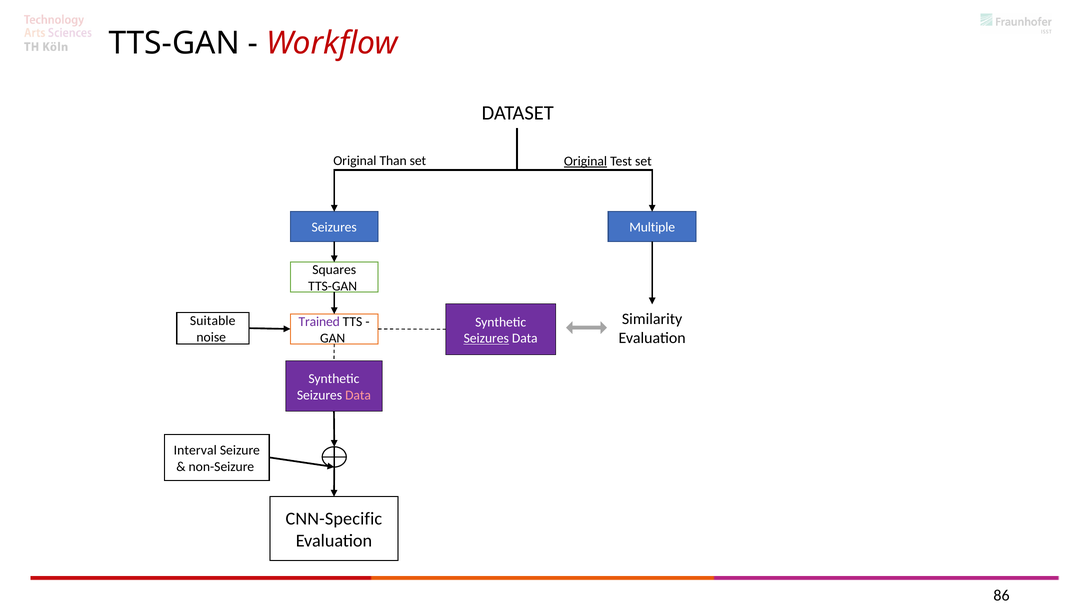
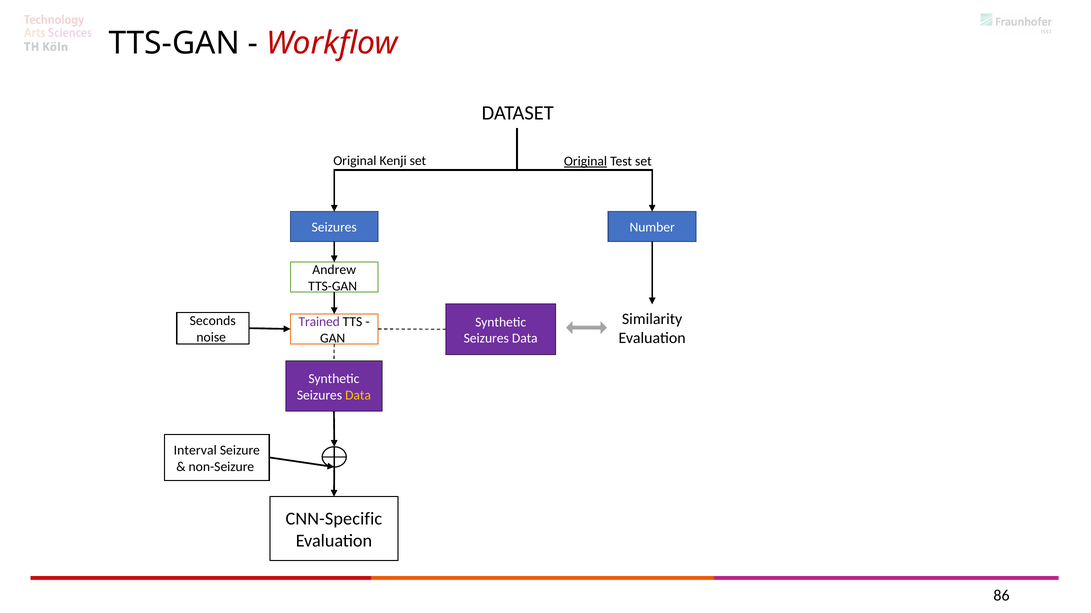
Than: Than -> Kenji (393, 161)
Multiple: Multiple -> Number (652, 228)
Squares: Squares -> Andrew (334, 270)
Suitable: Suitable -> Seconds (213, 321)
Seizures underline: present -> none (486, 339)
Data colour: pink -> yellow (358, 396)
